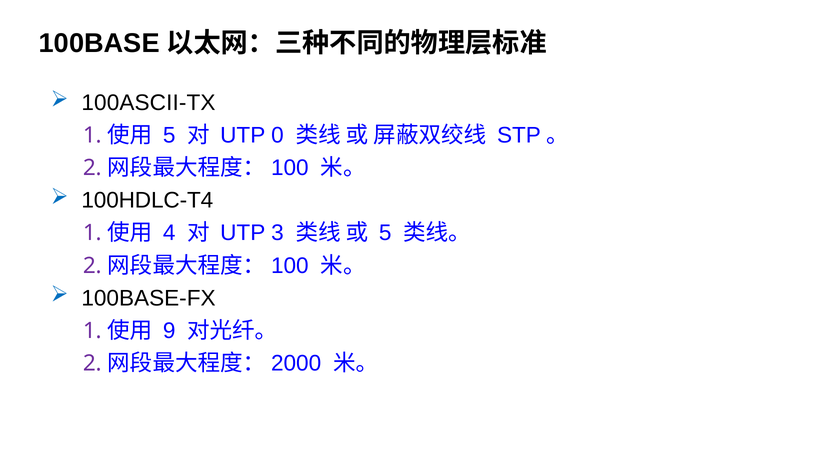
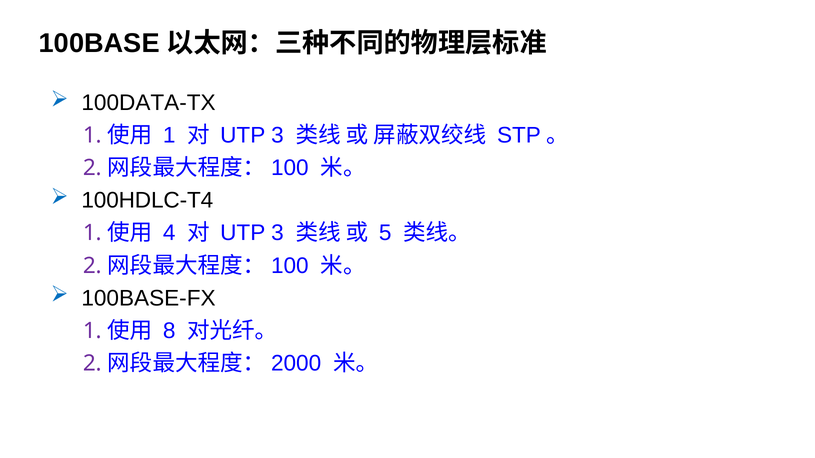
100ASCII-TX: 100ASCII-TX -> 100DATA-TX (149, 103)
5: 5 -> 1 (169, 136)
0: 0 -> 3 (277, 136)
9: 9 -> 8 (169, 331)
